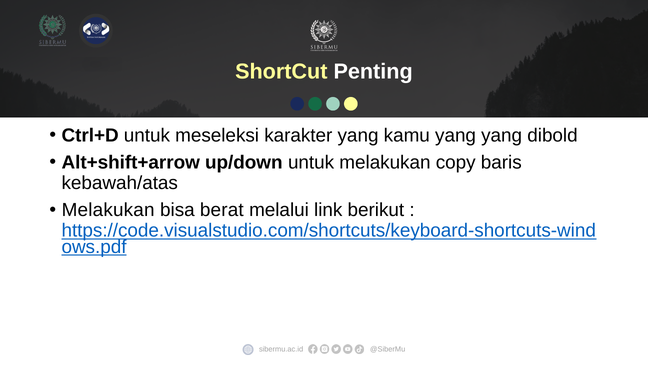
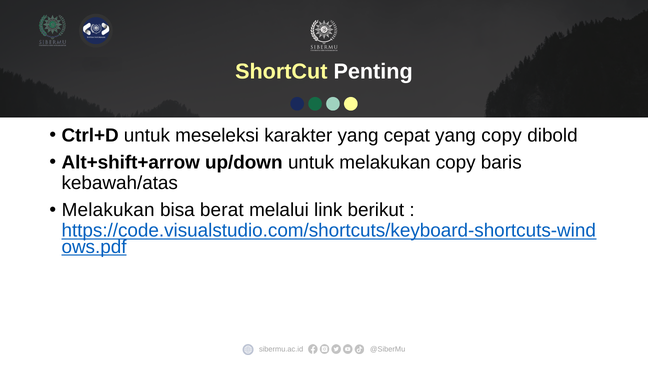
kamu: kamu -> cepat (407, 135)
yang yang: yang -> copy (502, 135)
